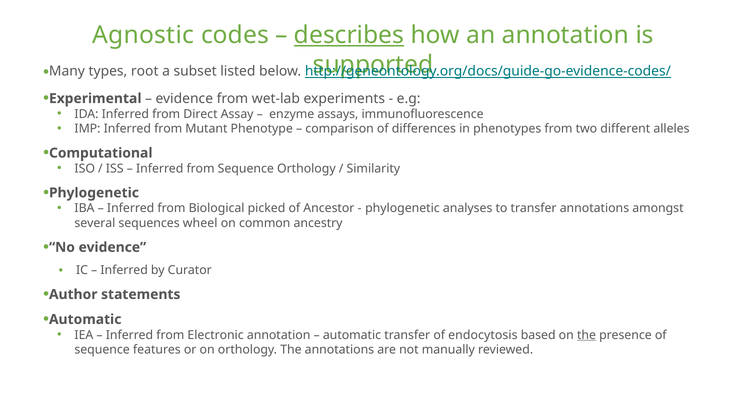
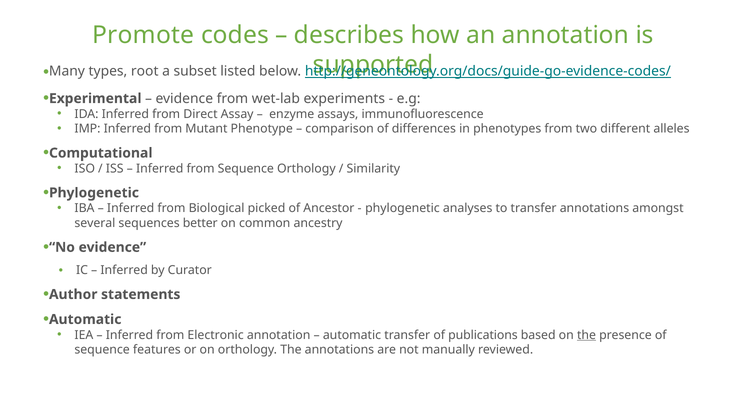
Agnostic: Agnostic -> Promote (143, 35)
describes underline: present -> none (349, 35)
wheel: wheel -> better (200, 223)
endocytosis: endocytosis -> publications (483, 335)
